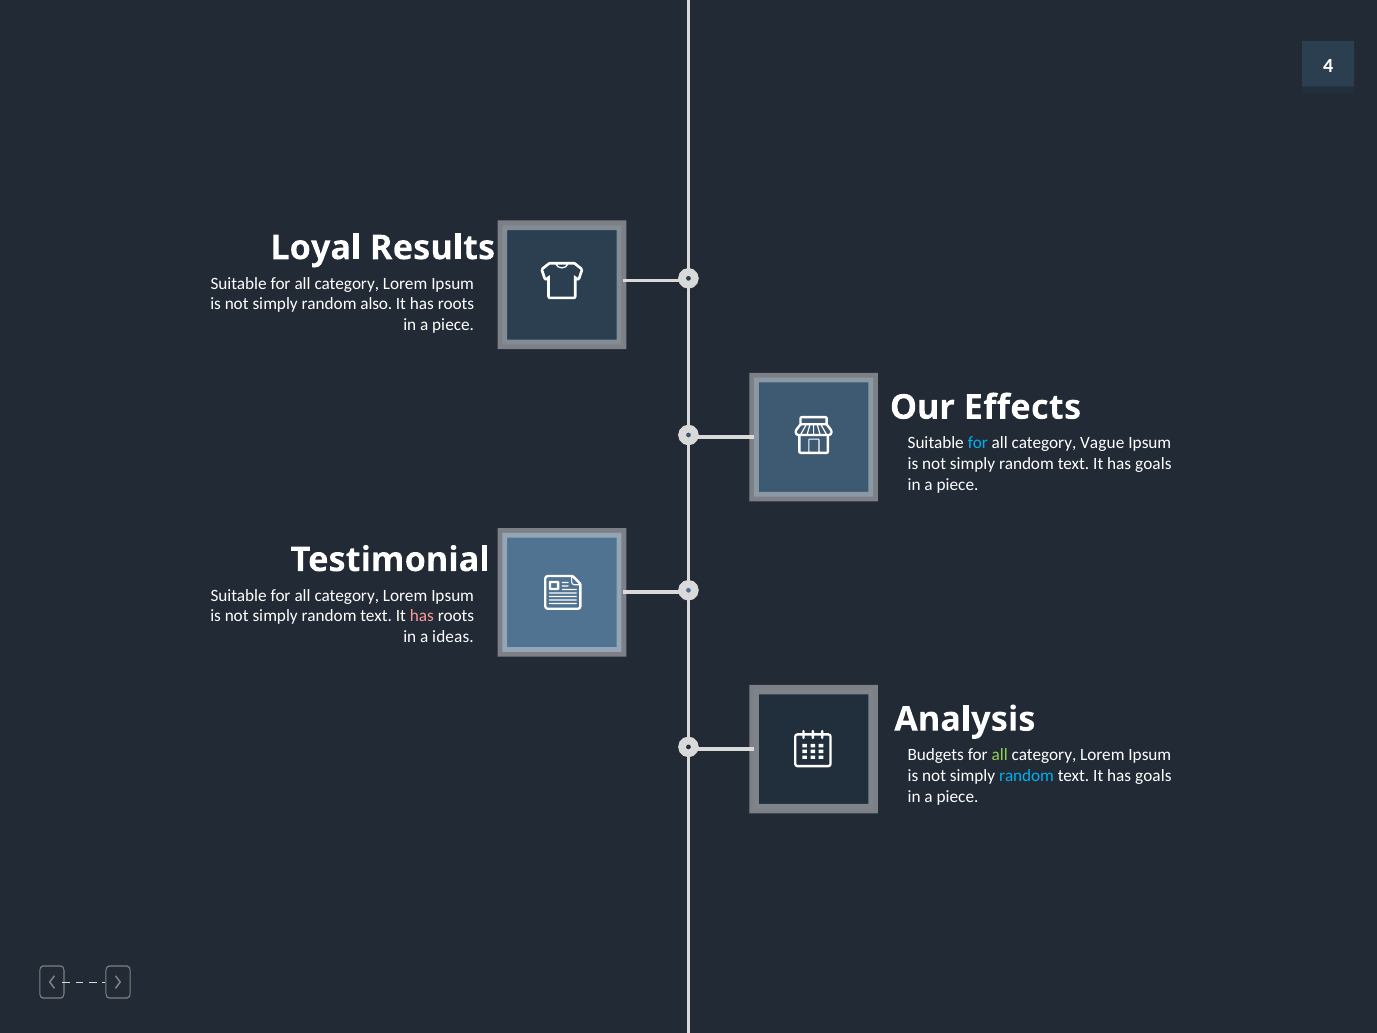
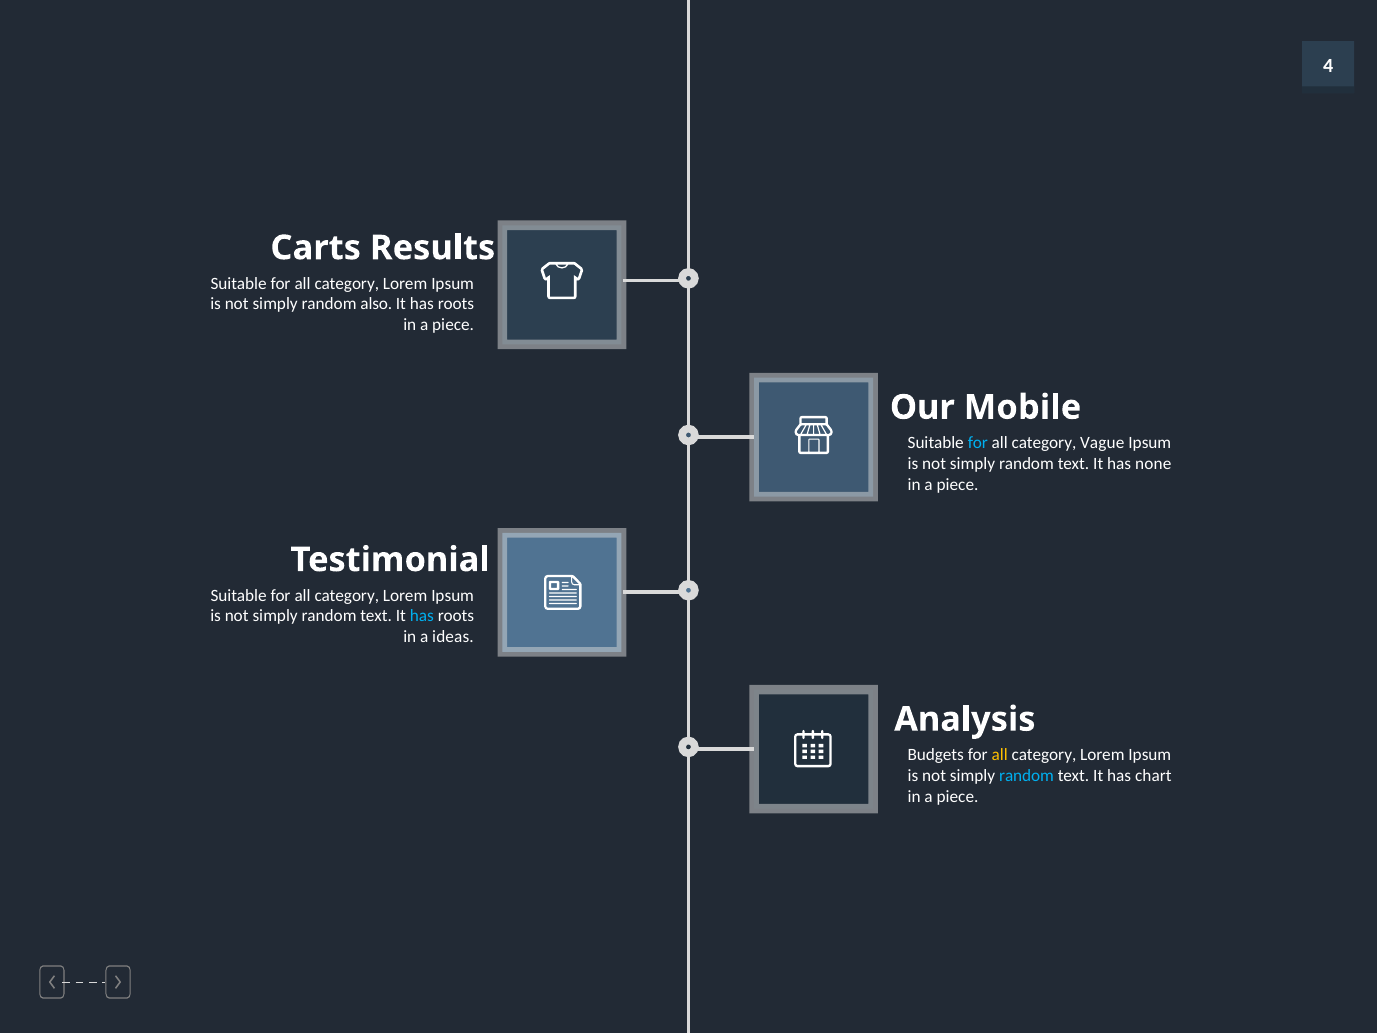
Loyal: Loyal -> Carts (316, 248)
Effects: Effects -> Mobile (1023, 407)
goals: goals -> none (1153, 464)
has colour: pink -> light blue (422, 616)
all colour: light green -> yellow (1000, 755)
goals: goals -> chart (1153, 775)
